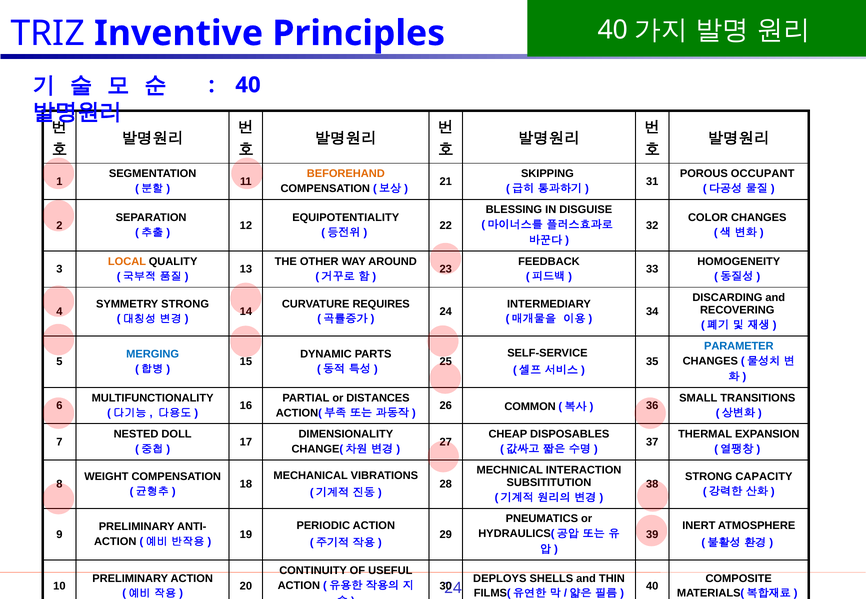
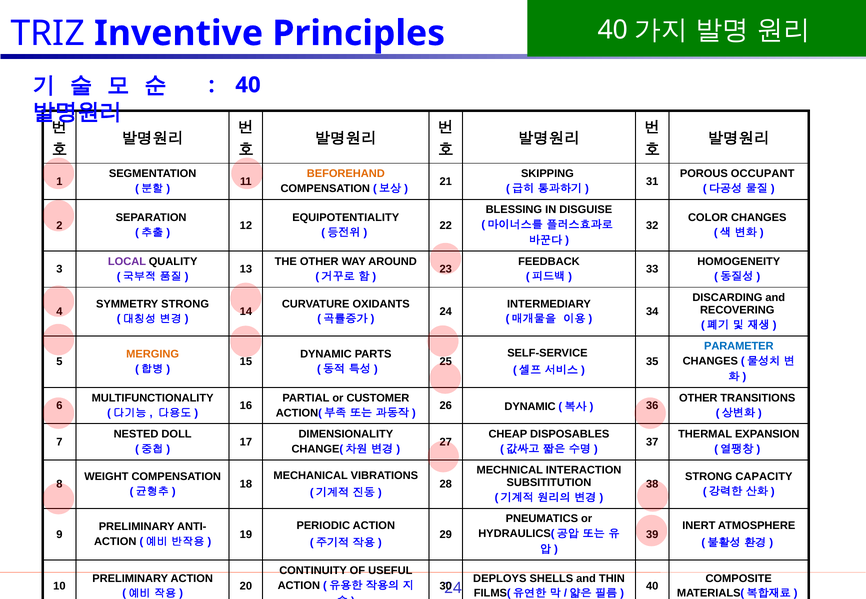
LOCAL colour: orange -> purple (127, 262)
REQUIRES: REQUIRES -> OXIDANTS (381, 304)
MERGING colour: blue -> orange (153, 354)
DISTANCES: DISTANCES -> CUSTOMER (378, 398)
SMALL: SMALL -> OTHER (698, 398)
26 COMMON: COMMON -> DYNAMIC (530, 407)
